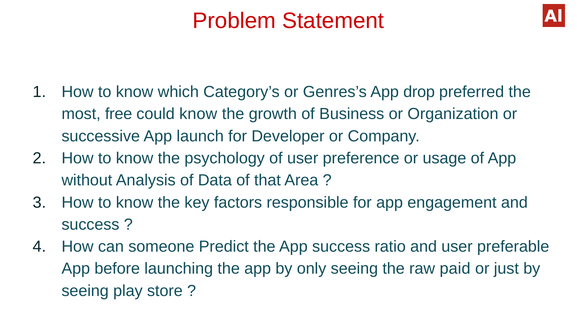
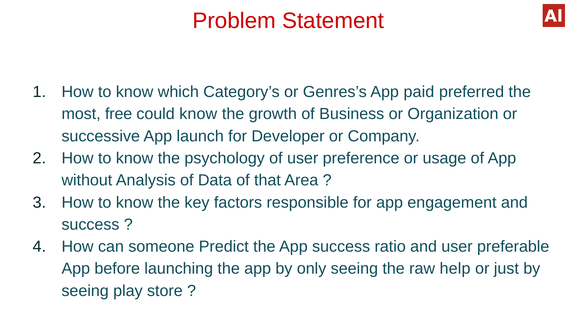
drop: drop -> paid (419, 92)
paid: paid -> help (455, 269)
